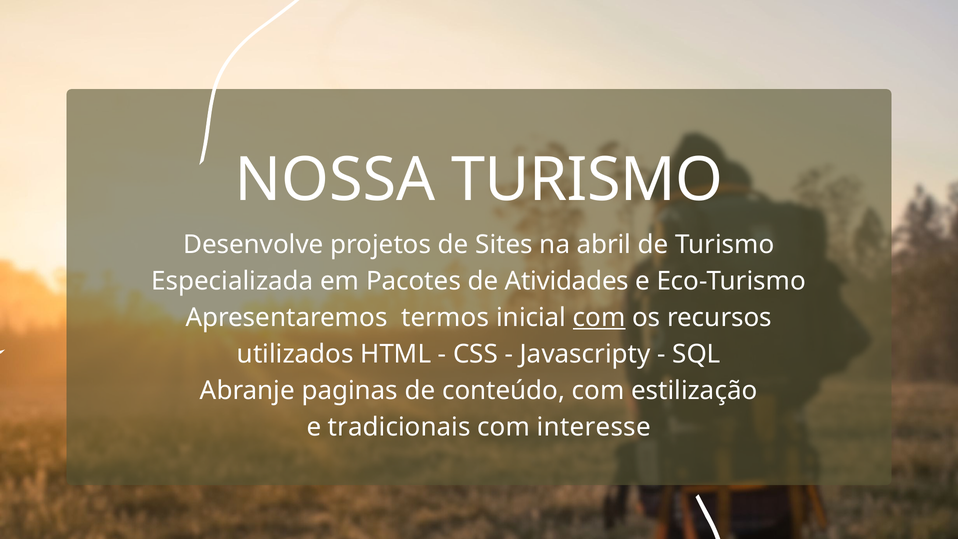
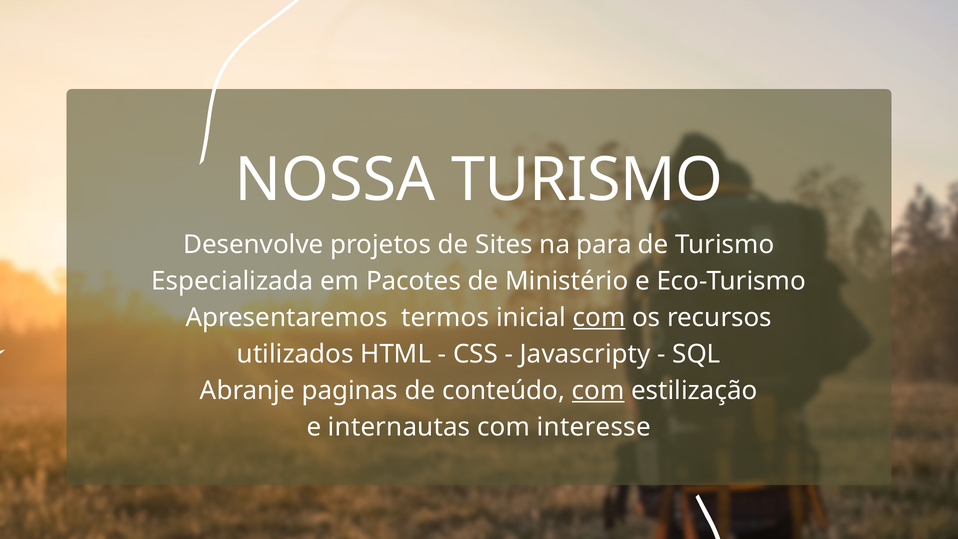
abril: abril -> para (604, 245)
Atividades: Atividades -> Ministério (567, 281)
com underline: none -> present (598, 390)
tradicionais: tradicionais -> internautas (399, 427)
